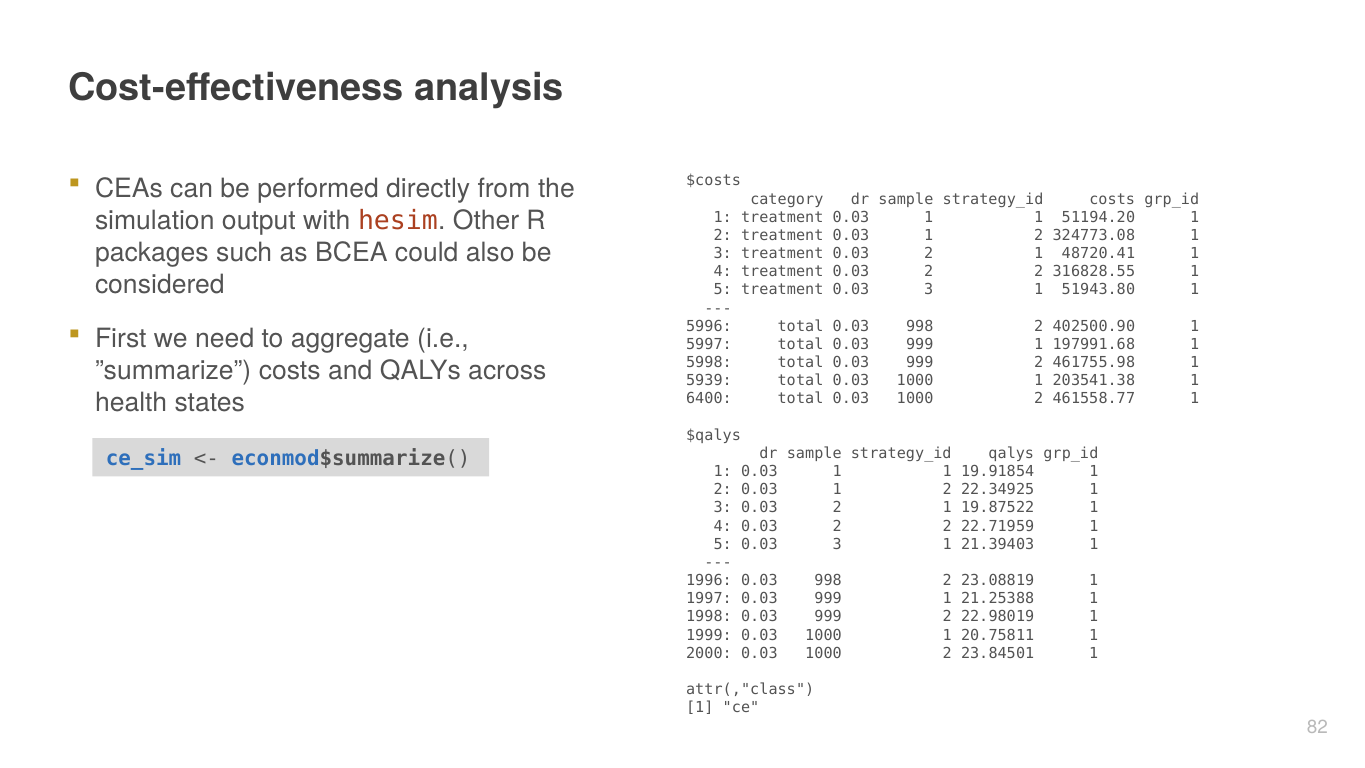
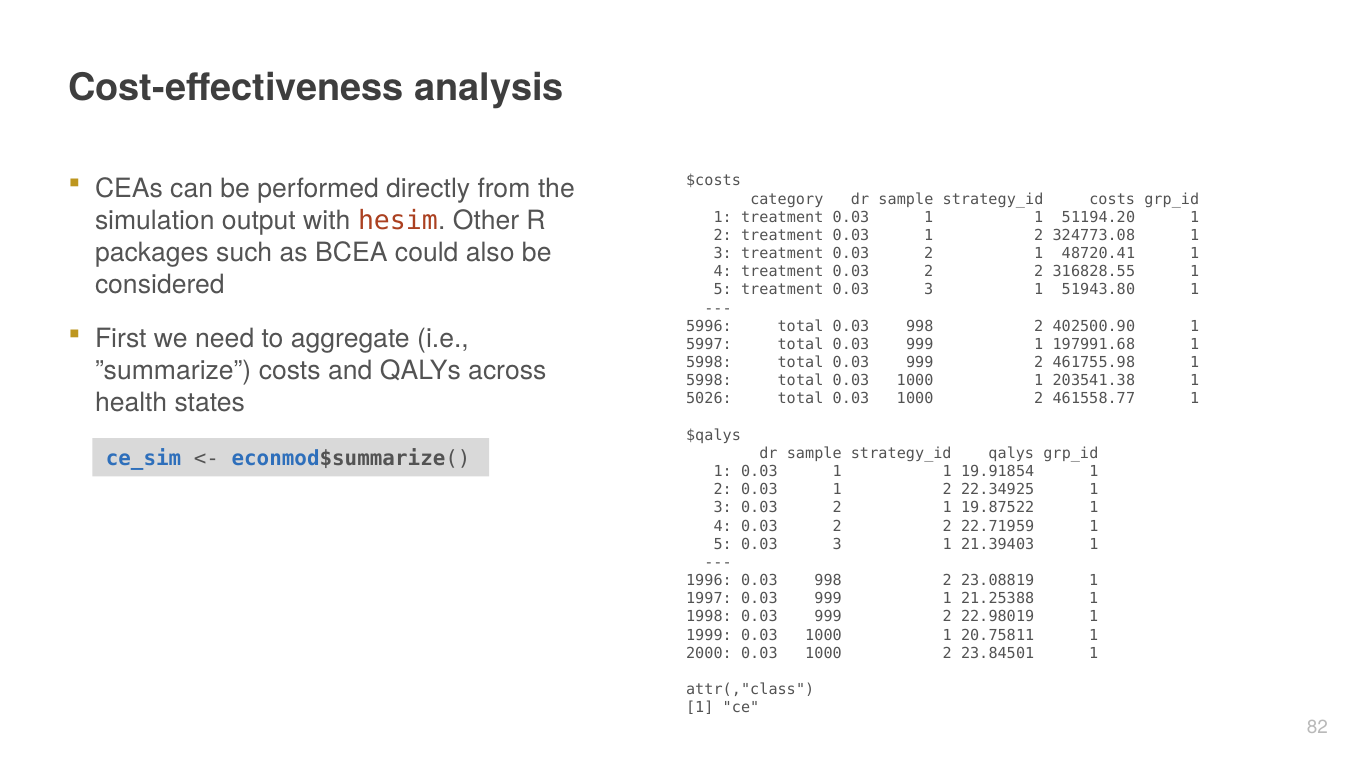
5939: 5939 -> 5998 (709, 381)
6400: 6400 -> 5026 (709, 399)
